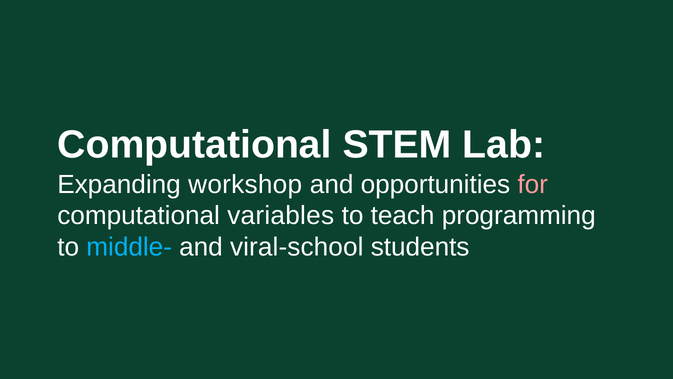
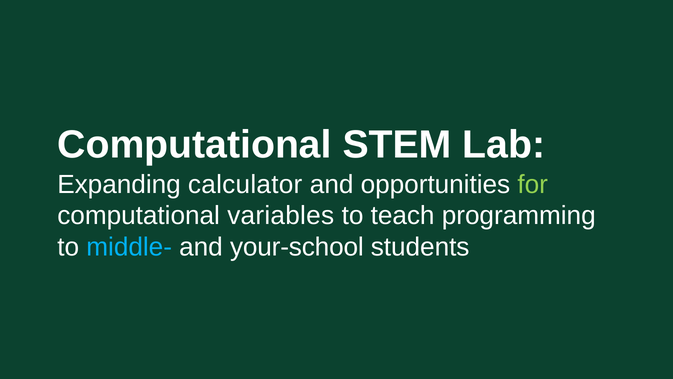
workshop: workshop -> calculator (245, 184)
for colour: pink -> light green (533, 184)
viral-school: viral-school -> your-school (297, 247)
